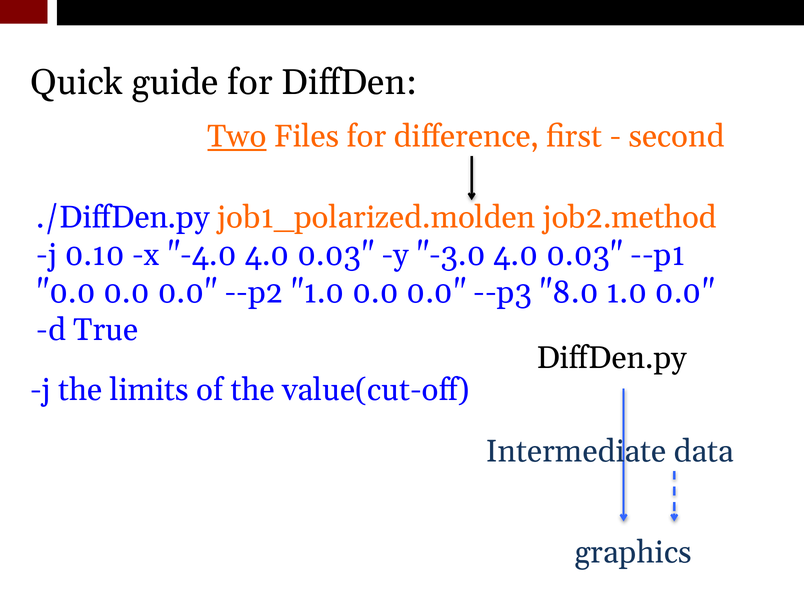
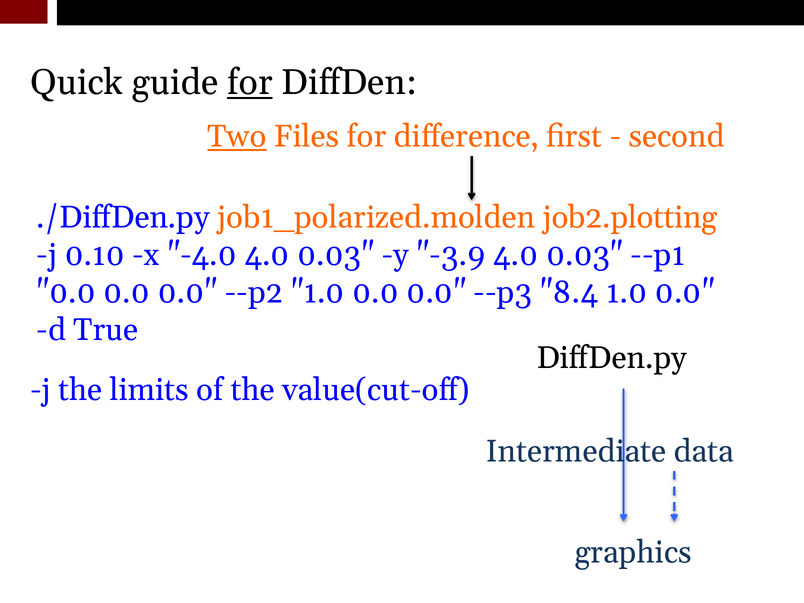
for underline: none -> present (250, 82)
job2.method: job2.method -> job2.plotting (630, 217)
-3.0: -3.0 -> -3.9 (451, 255)
8.0: 8.0 -> 8.4 (569, 292)
